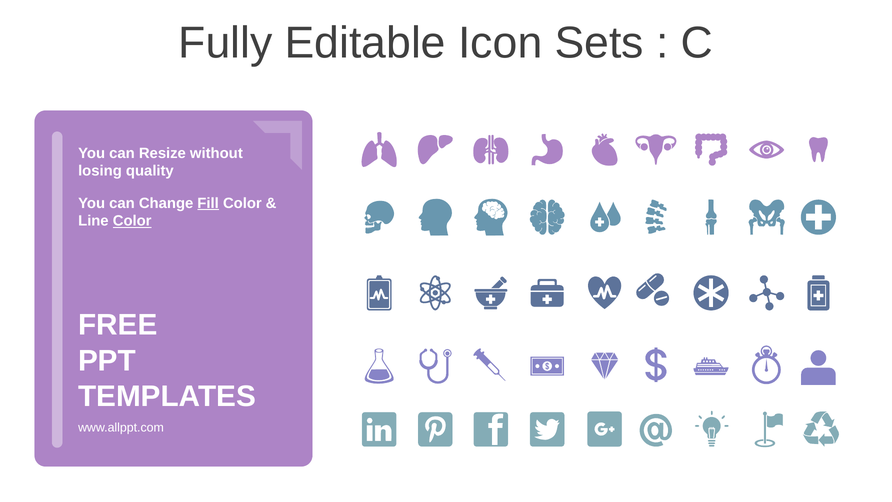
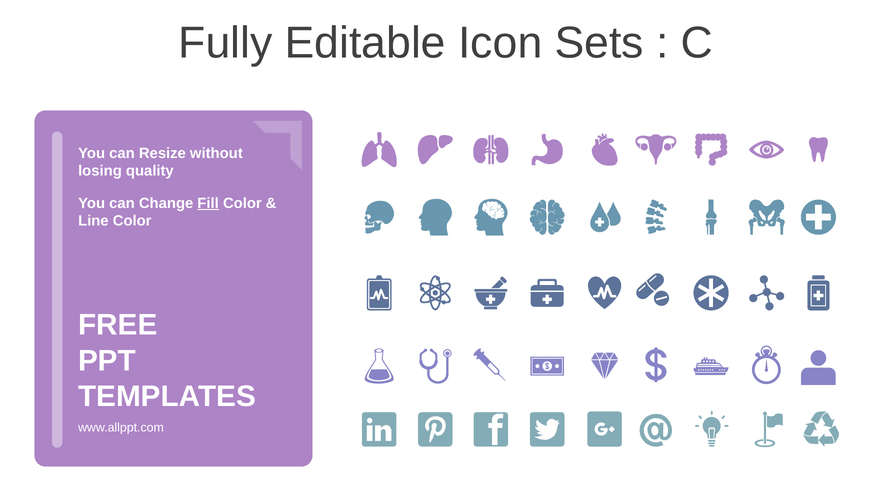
Color underline: present -> none (132, 221)
